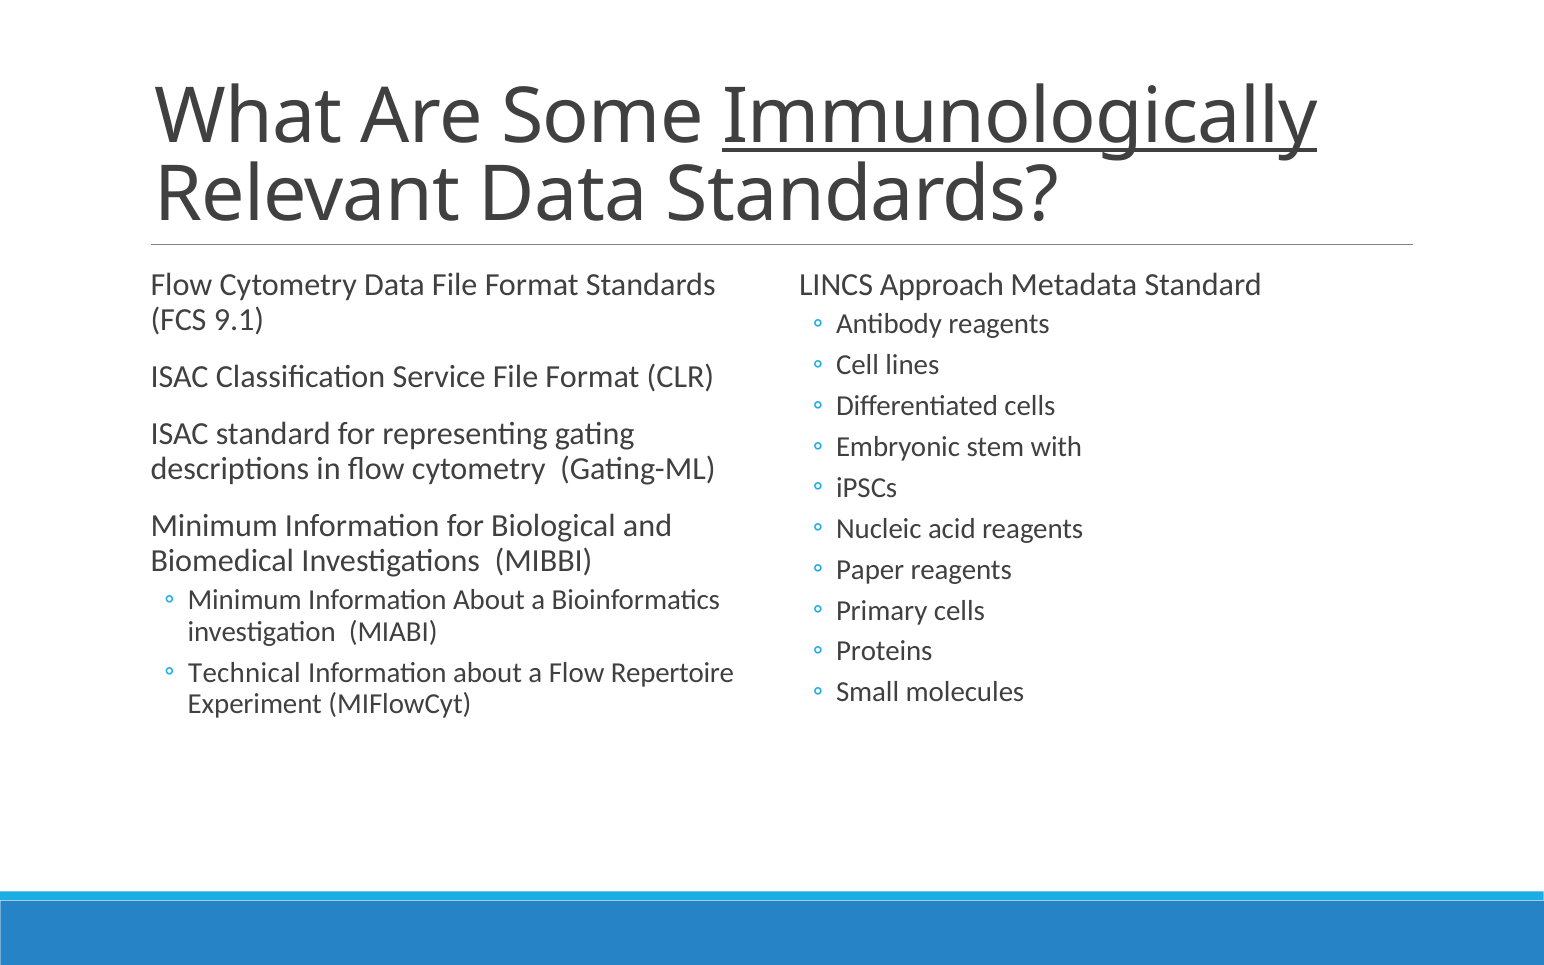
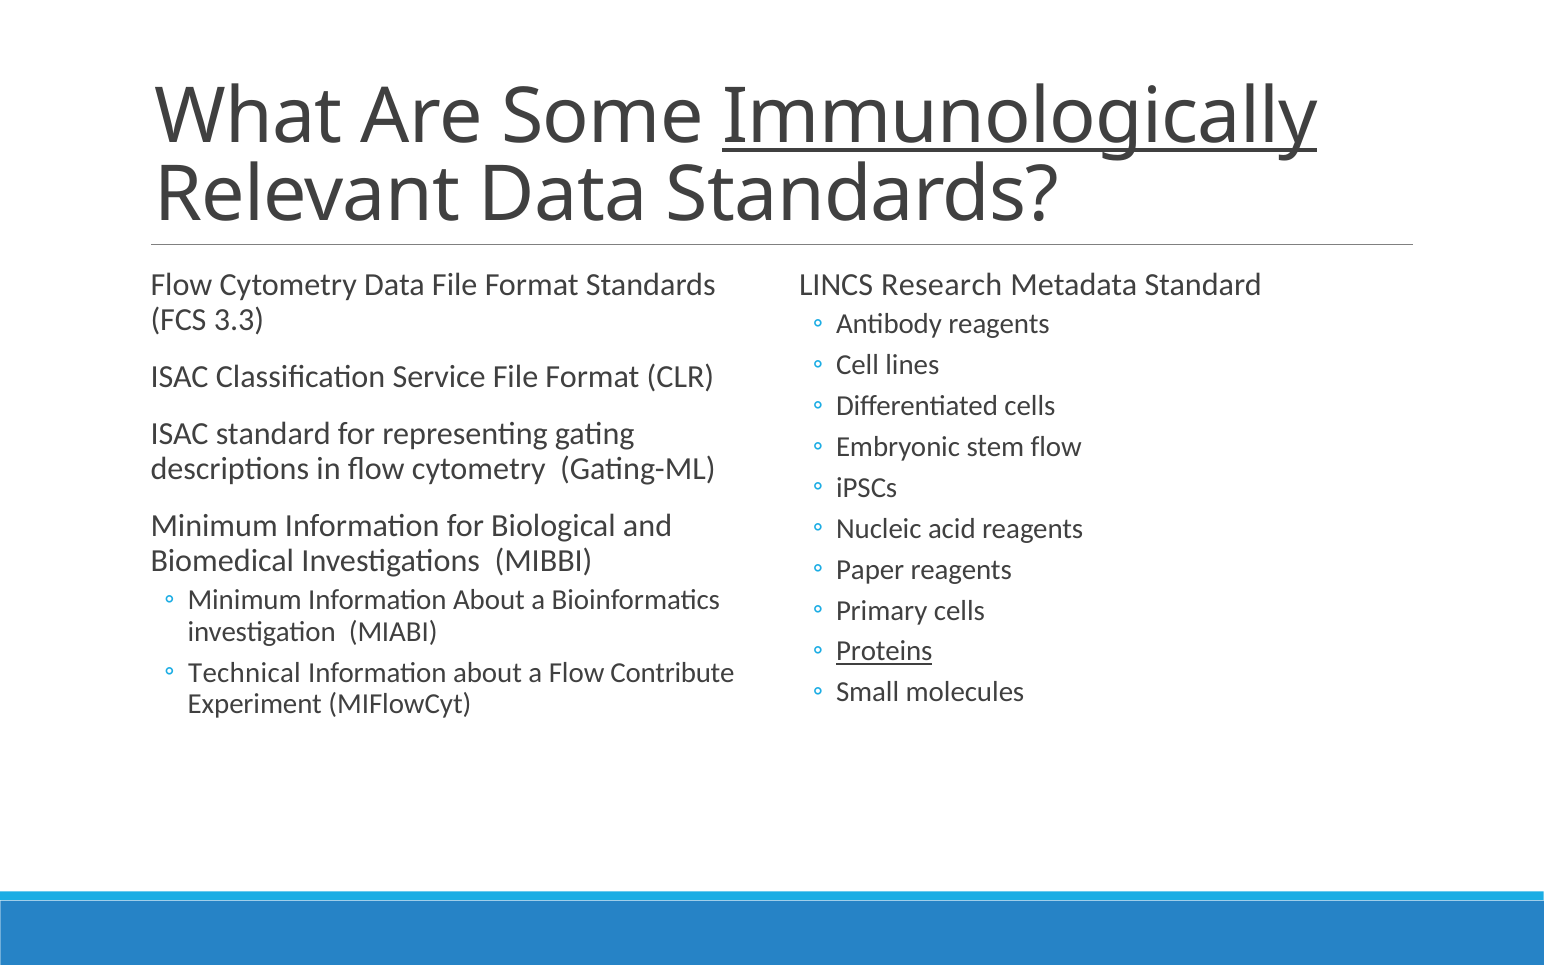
Approach: Approach -> Research (942, 285)
9.1: 9.1 -> 3.3 (239, 319)
stem with: with -> flow (1056, 447)
Proteins underline: none -> present (884, 651)
Repertoire: Repertoire -> Contribute (672, 673)
